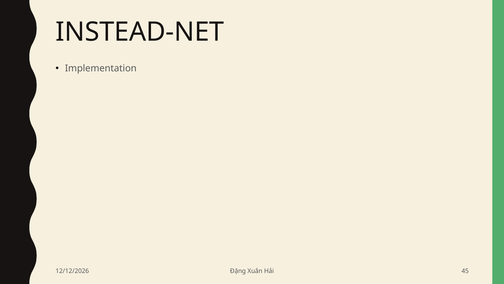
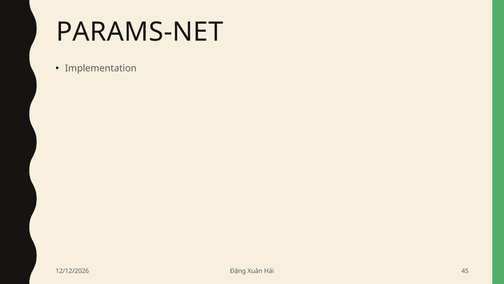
INSTEAD-NET: INSTEAD-NET -> PARAMS-NET (140, 32)
